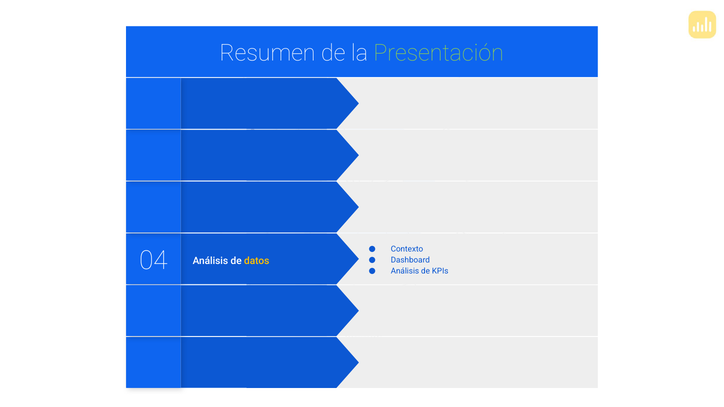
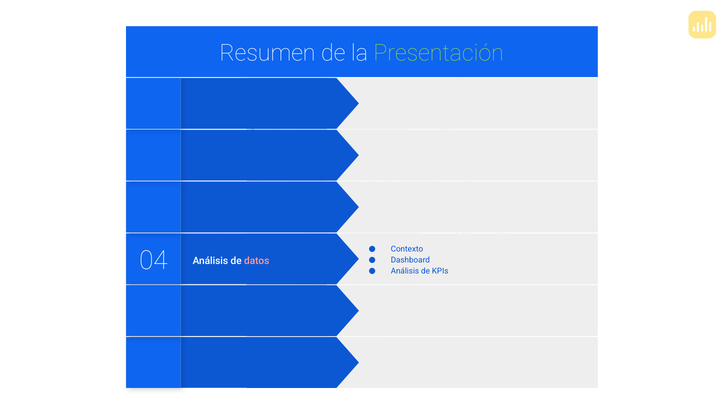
datos colour: yellow -> pink (257, 261)
